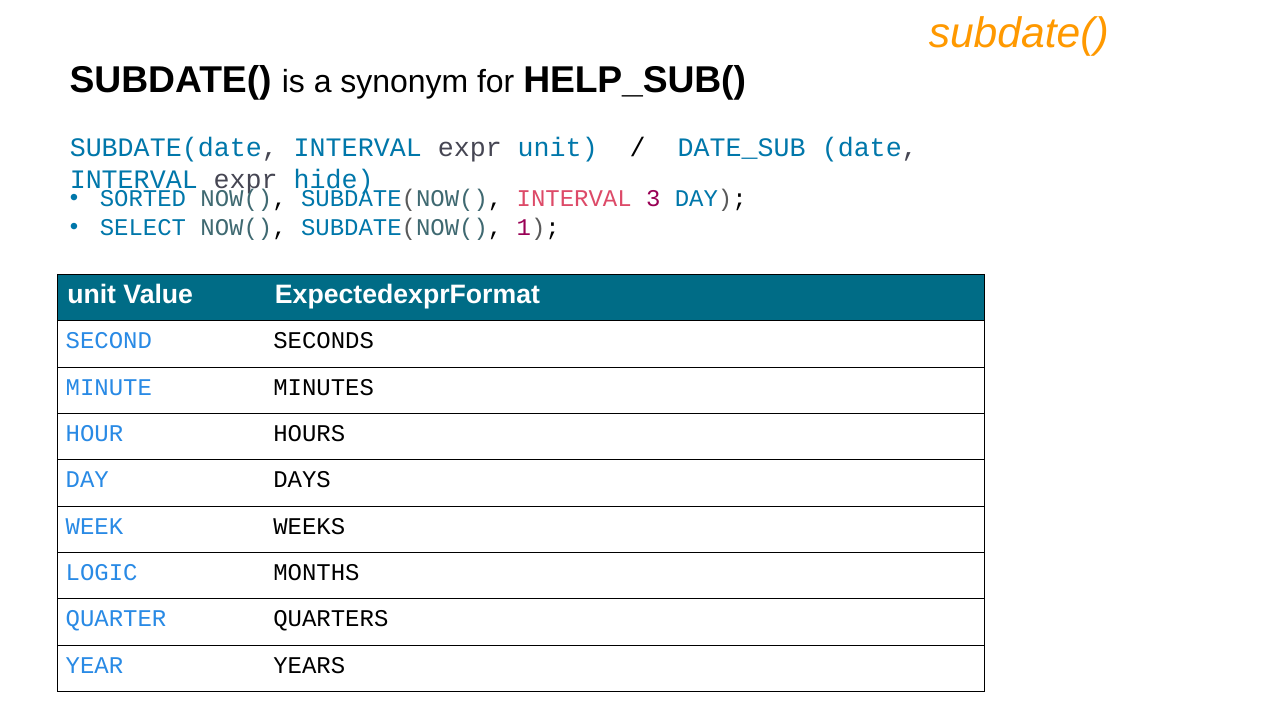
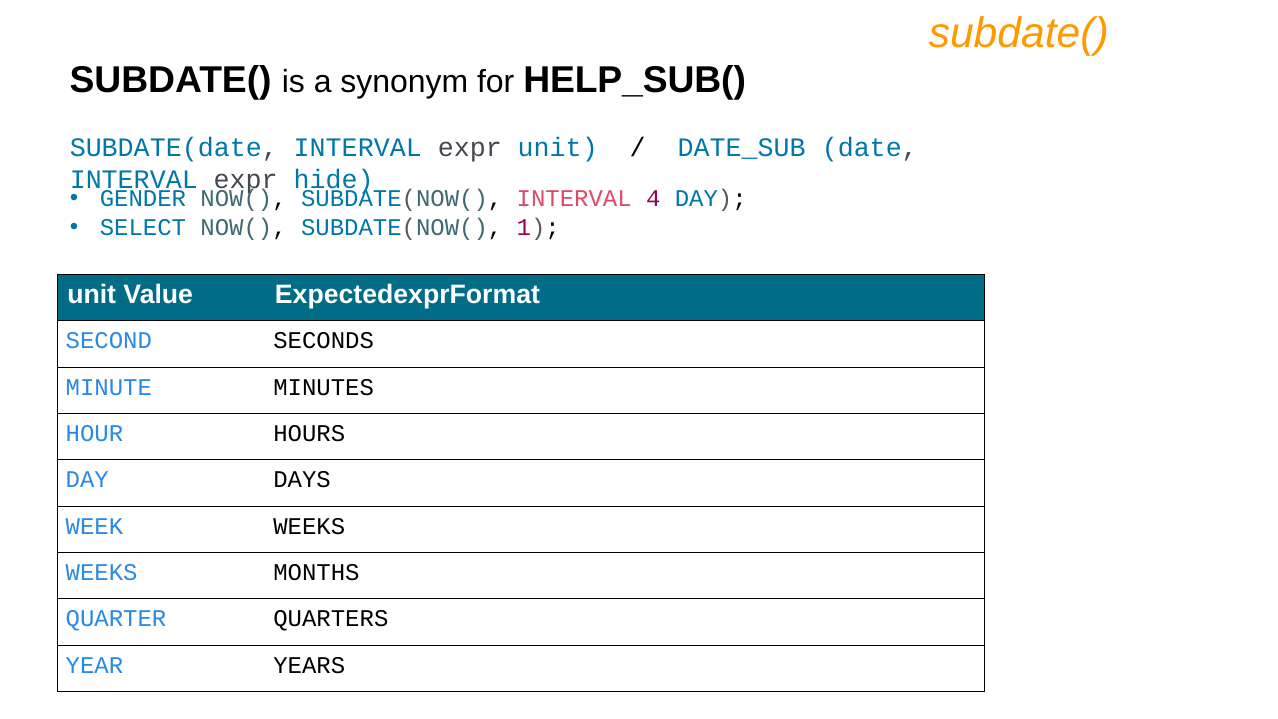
SORTED: SORTED -> GENDER (143, 199)
3: 3 -> 4 (653, 199)
LOGIC: LOGIC -> WEEKS (102, 572)
